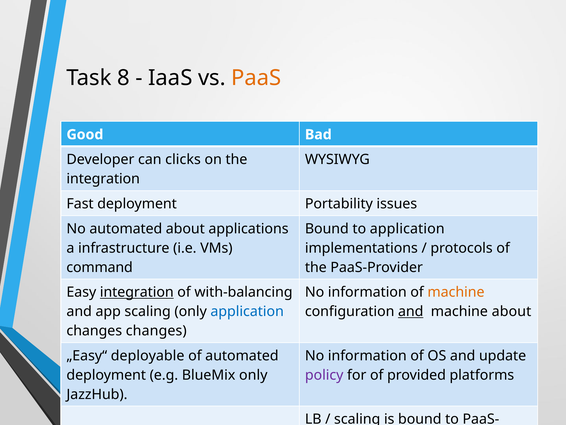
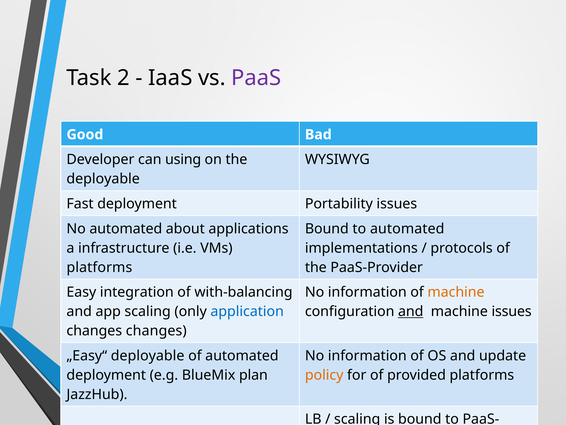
8: 8 -> 2 (123, 78)
PaaS colour: orange -> purple (256, 78)
clicks: clicks -> using (183, 159)
integration: integration -> deployable (103, 179)
to application: application -> automated (407, 229)
command: command -> platforms (99, 267)
integration underline: present -> none (137, 292)
machine about: about -> issues (512, 311)
BlueMix only: only -> plan (253, 375)
policy colour: purple -> orange (324, 375)
